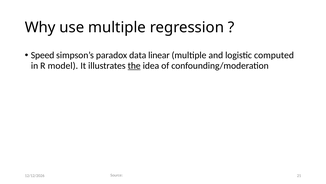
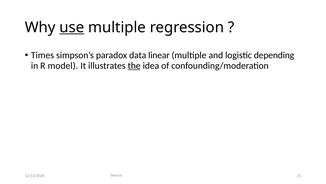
use underline: none -> present (72, 27)
Speed: Speed -> Times (42, 55)
computed: computed -> depending (274, 55)
